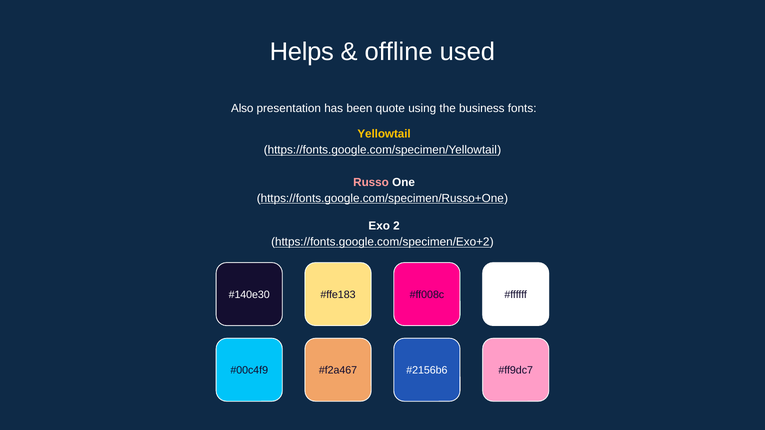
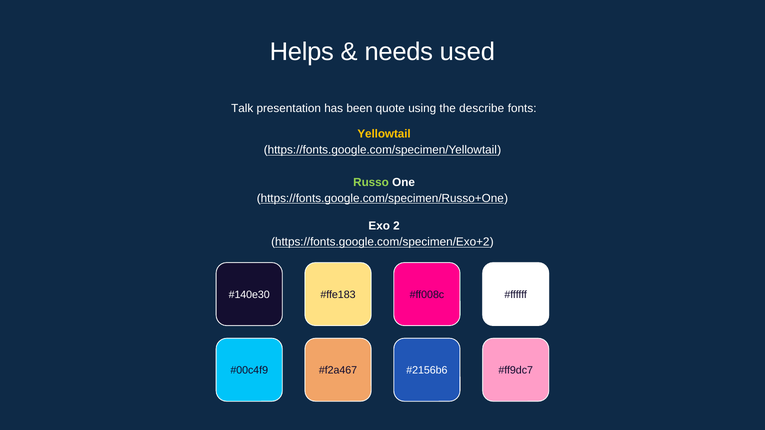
offline: offline -> needs (399, 52)
Also: Also -> Talk (242, 109)
business: business -> describe (482, 109)
Russo colour: pink -> light green (371, 182)
